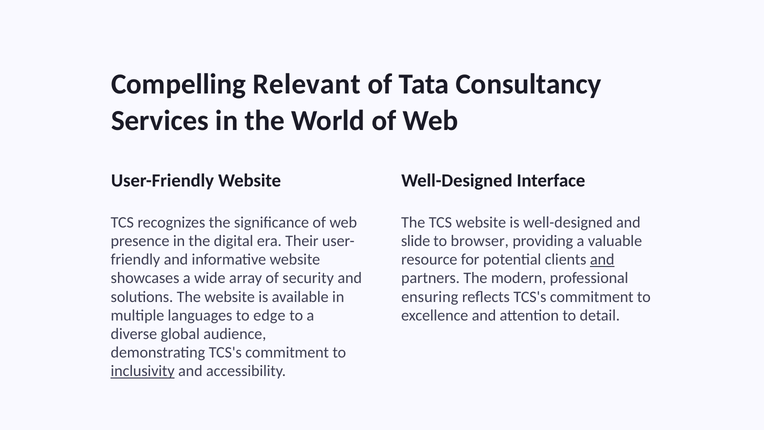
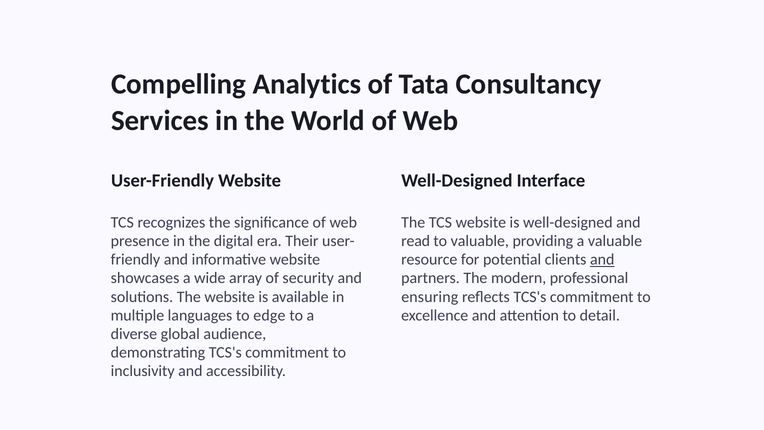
Relevant: Relevant -> Analytics (307, 84)
slide: slide -> read (416, 241)
to browser: browser -> valuable (480, 241)
inclusivity underline: present -> none (143, 371)
